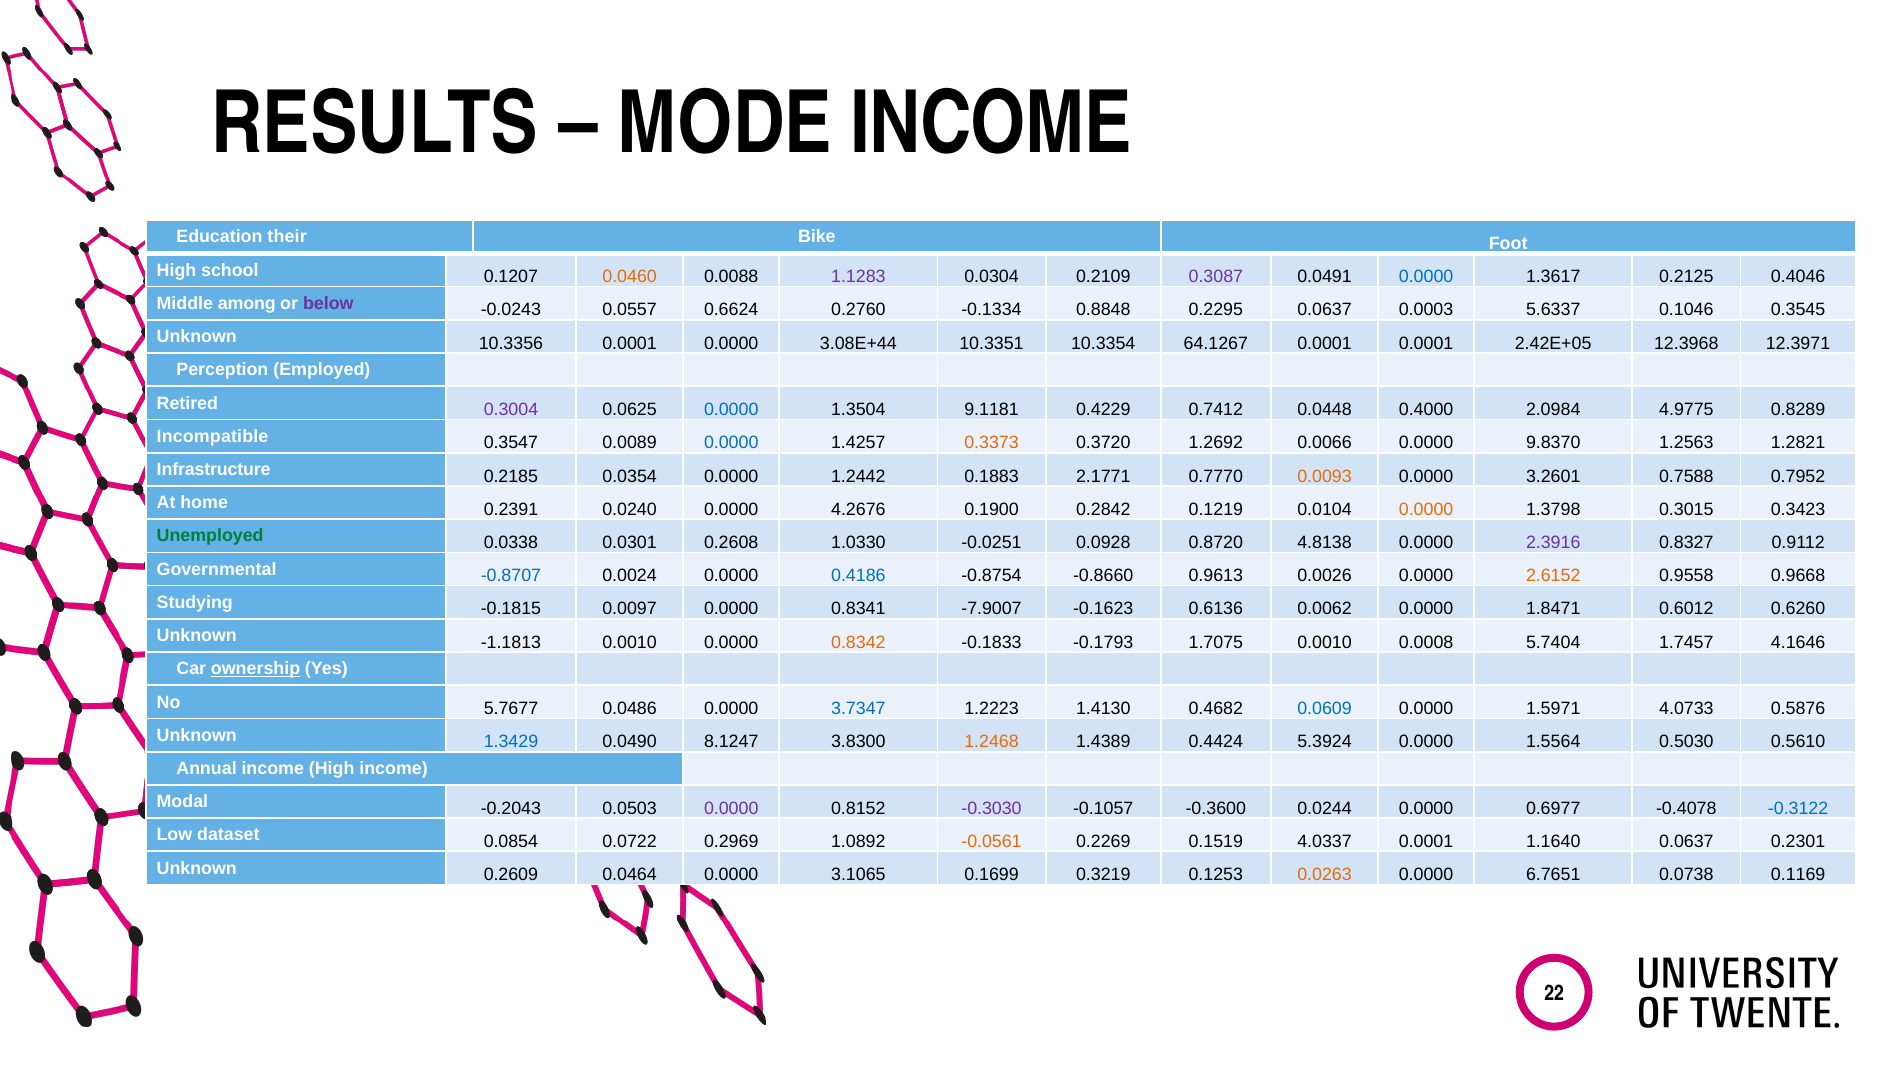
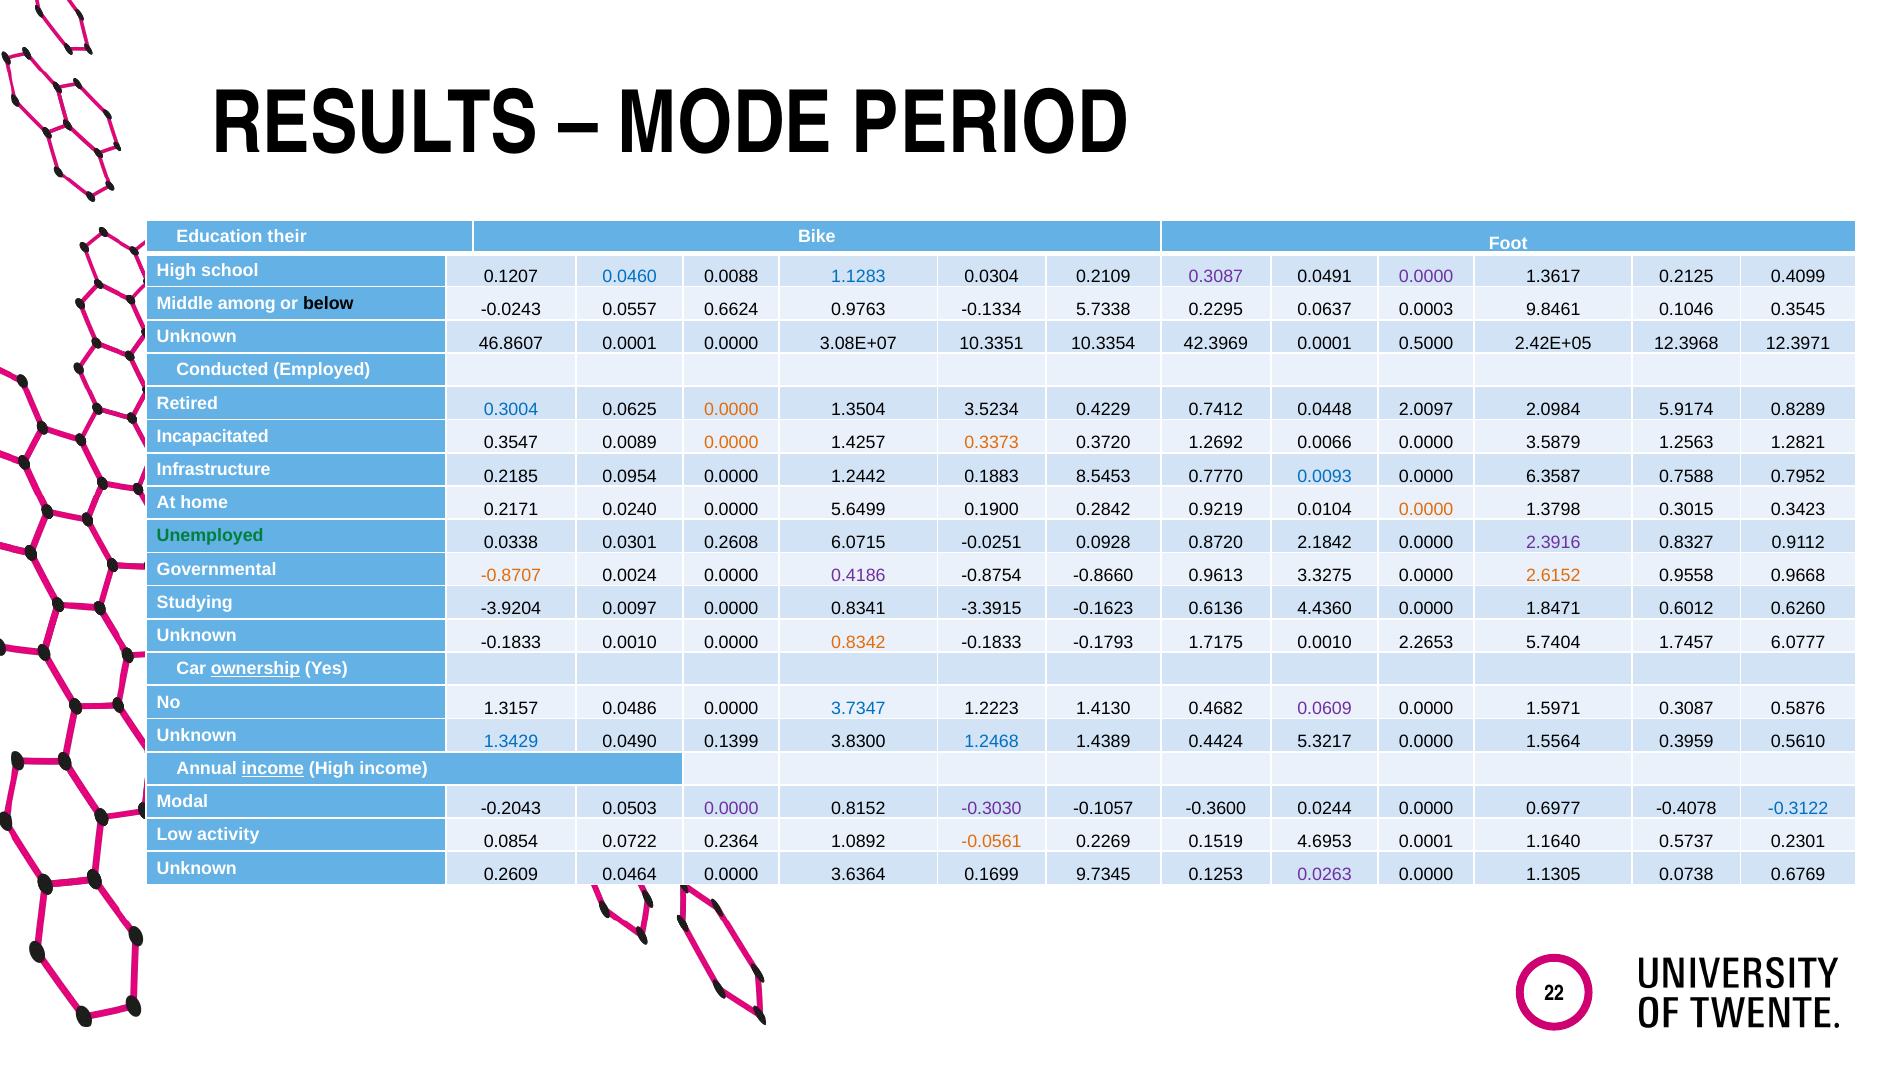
MODE INCOME: INCOME -> PERIOD (990, 124)
0.0460 colour: orange -> blue (630, 277)
1.1283 colour: purple -> blue (858, 277)
0.0000 colour: blue -> purple (1426, 277)
0.4046: 0.4046 -> 0.4099 (1798, 277)
below colour: purple -> black (328, 303)
0.2760: 0.2760 -> 0.9763 (858, 310)
0.8848: 0.8848 -> 5.7338 (1103, 310)
5.6337: 5.6337 -> 9.8461 (1553, 310)
10.3356: 10.3356 -> 46.8607 (511, 343)
3.08E+44: 3.08E+44 -> 3.08E+07 (858, 343)
64.1267: 64.1267 -> 42.3969 (1216, 343)
0.0001 0.0001: 0.0001 -> 0.5000 (1426, 343)
Perception: Perception -> Conducted (222, 370)
0.3004 colour: purple -> blue (511, 410)
0.0000 colour: blue -> orange (731, 410)
9.1181: 9.1181 -> 3.5234 (992, 410)
0.4000: 0.4000 -> 2.0097 (1426, 410)
4.9775: 4.9775 -> 5.9174 (1686, 410)
Incompatible: Incompatible -> Incapacitated (213, 436)
0.0000 colour: blue -> orange (731, 443)
9.8370: 9.8370 -> 3.5879 (1553, 443)
0.0354: 0.0354 -> 0.0954 (630, 476)
2.1771: 2.1771 -> 8.5453 (1103, 476)
0.0093 colour: orange -> blue (1325, 476)
3.2601: 3.2601 -> 6.3587 (1553, 476)
0.2391: 0.2391 -> 0.2171 (511, 509)
4.2676: 4.2676 -> 5.6499 (858, 509)
0.1219: 0.1219 -> 0.9219 (1216, 509)
1.0330: 1.0330 -> 6.0715 (858, 543)
4.8138: 4.8138 -> 2.1842 (1325, 543)
-0.8707 colour: blue -> orange (511, 576)
0.4186 colour: blue -> purple (858, 576)
0.0026: 0.0026 -> 3.3275 (1325, 576)
-0.1815: -0.1815 -> -3.9204 (511, 609)
-7.9007: -7.9007 -> -3.3915 (991, 609)
0.0062: 0.0062 -> 4.4360 (1325, 609)
Unknown -1.1813: -1.1813 -> -0.1833 (511, 642)
1.7075: 1.7075 -> 1.7175 (1216, 642)
0.0008: 0.0008 -> 2.2653 (1426, 642)
4.1646: 4.1646 -> 6.0777 (1798, 642)
5.7677: 5.7677 -> 1.3157 (511, 709)
0.0609 colour: blue -> purple (1325, 709)
1.5971 4.0733: 4.0733 -> 0.3087 (1686, 709)
8.1247: 8.1247 -> 0.1399 (731, 742)
1.2468 colour: orange -> blue (992, 742)
5.3924: 5.3924 -> 5.3217 (1325, 742)
0.5030: 0.5030 -> 0.3959 (1686, 742)
income underline: none -> present (273, 768)
dataset: dataset -> activity (228, 835)
0.2969: 0.2969 -> 0.2364 (731, 841)
4.0337: 4.0337 -> 4.6953 (1325, 841)
1.1640 0.0637: 0.0637 -> 0.5737 (1686, 841)
3.1065: 3.1065 -> 3.6364 (858, 875)
0.3219: 0.3219 -> 9.7345 (1103, 875)
0.0263 colour: orange -> purple (1325, 875)
6.7651: 6.7651 -> 1.1305 (1553, 875)
0.1169: 0.1169 -> 0.6769 (1798, 875)
